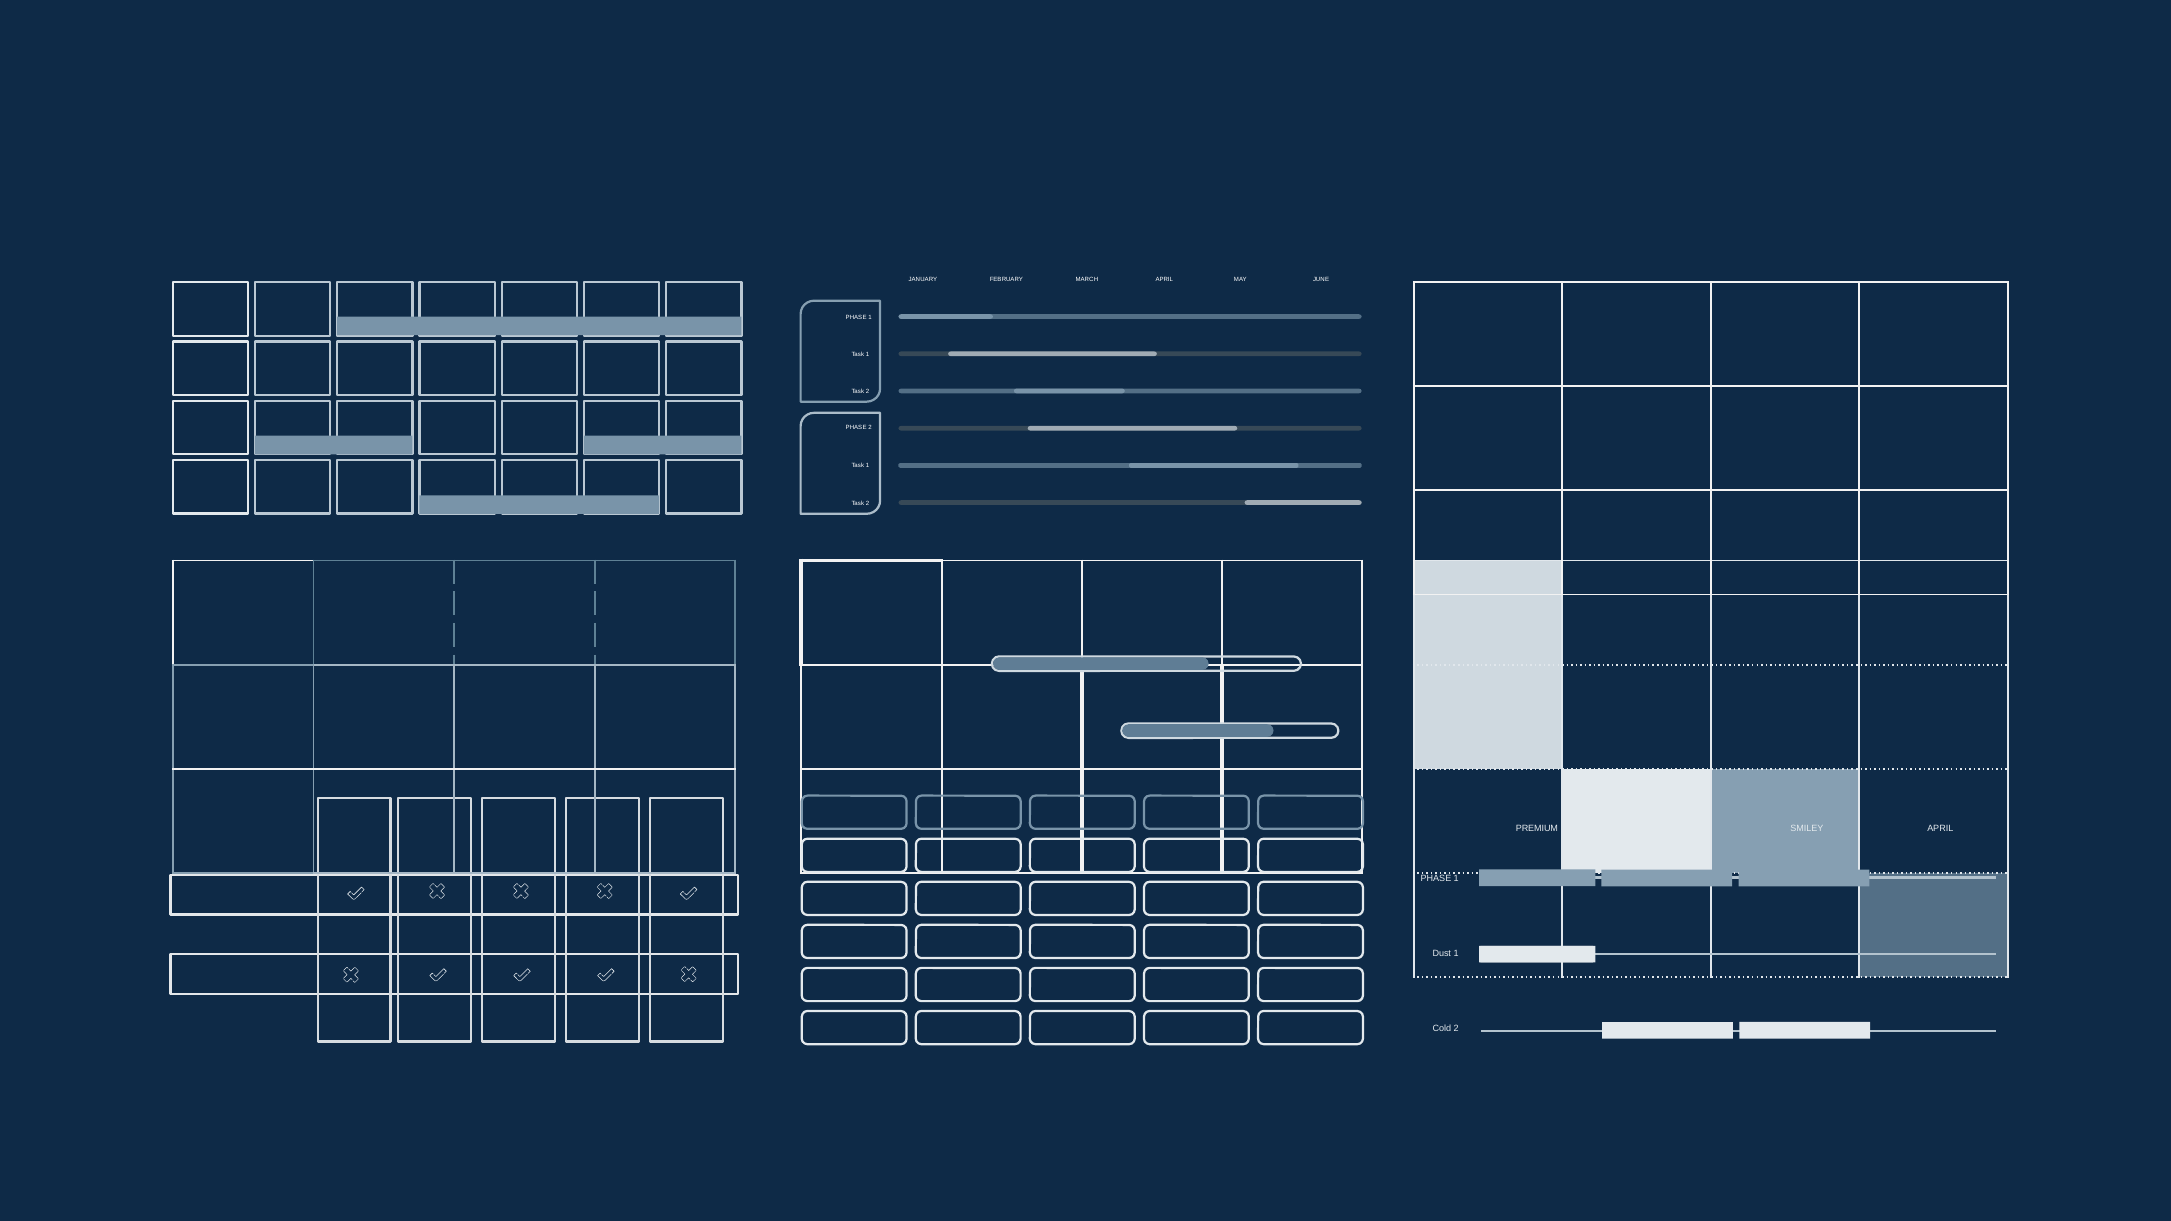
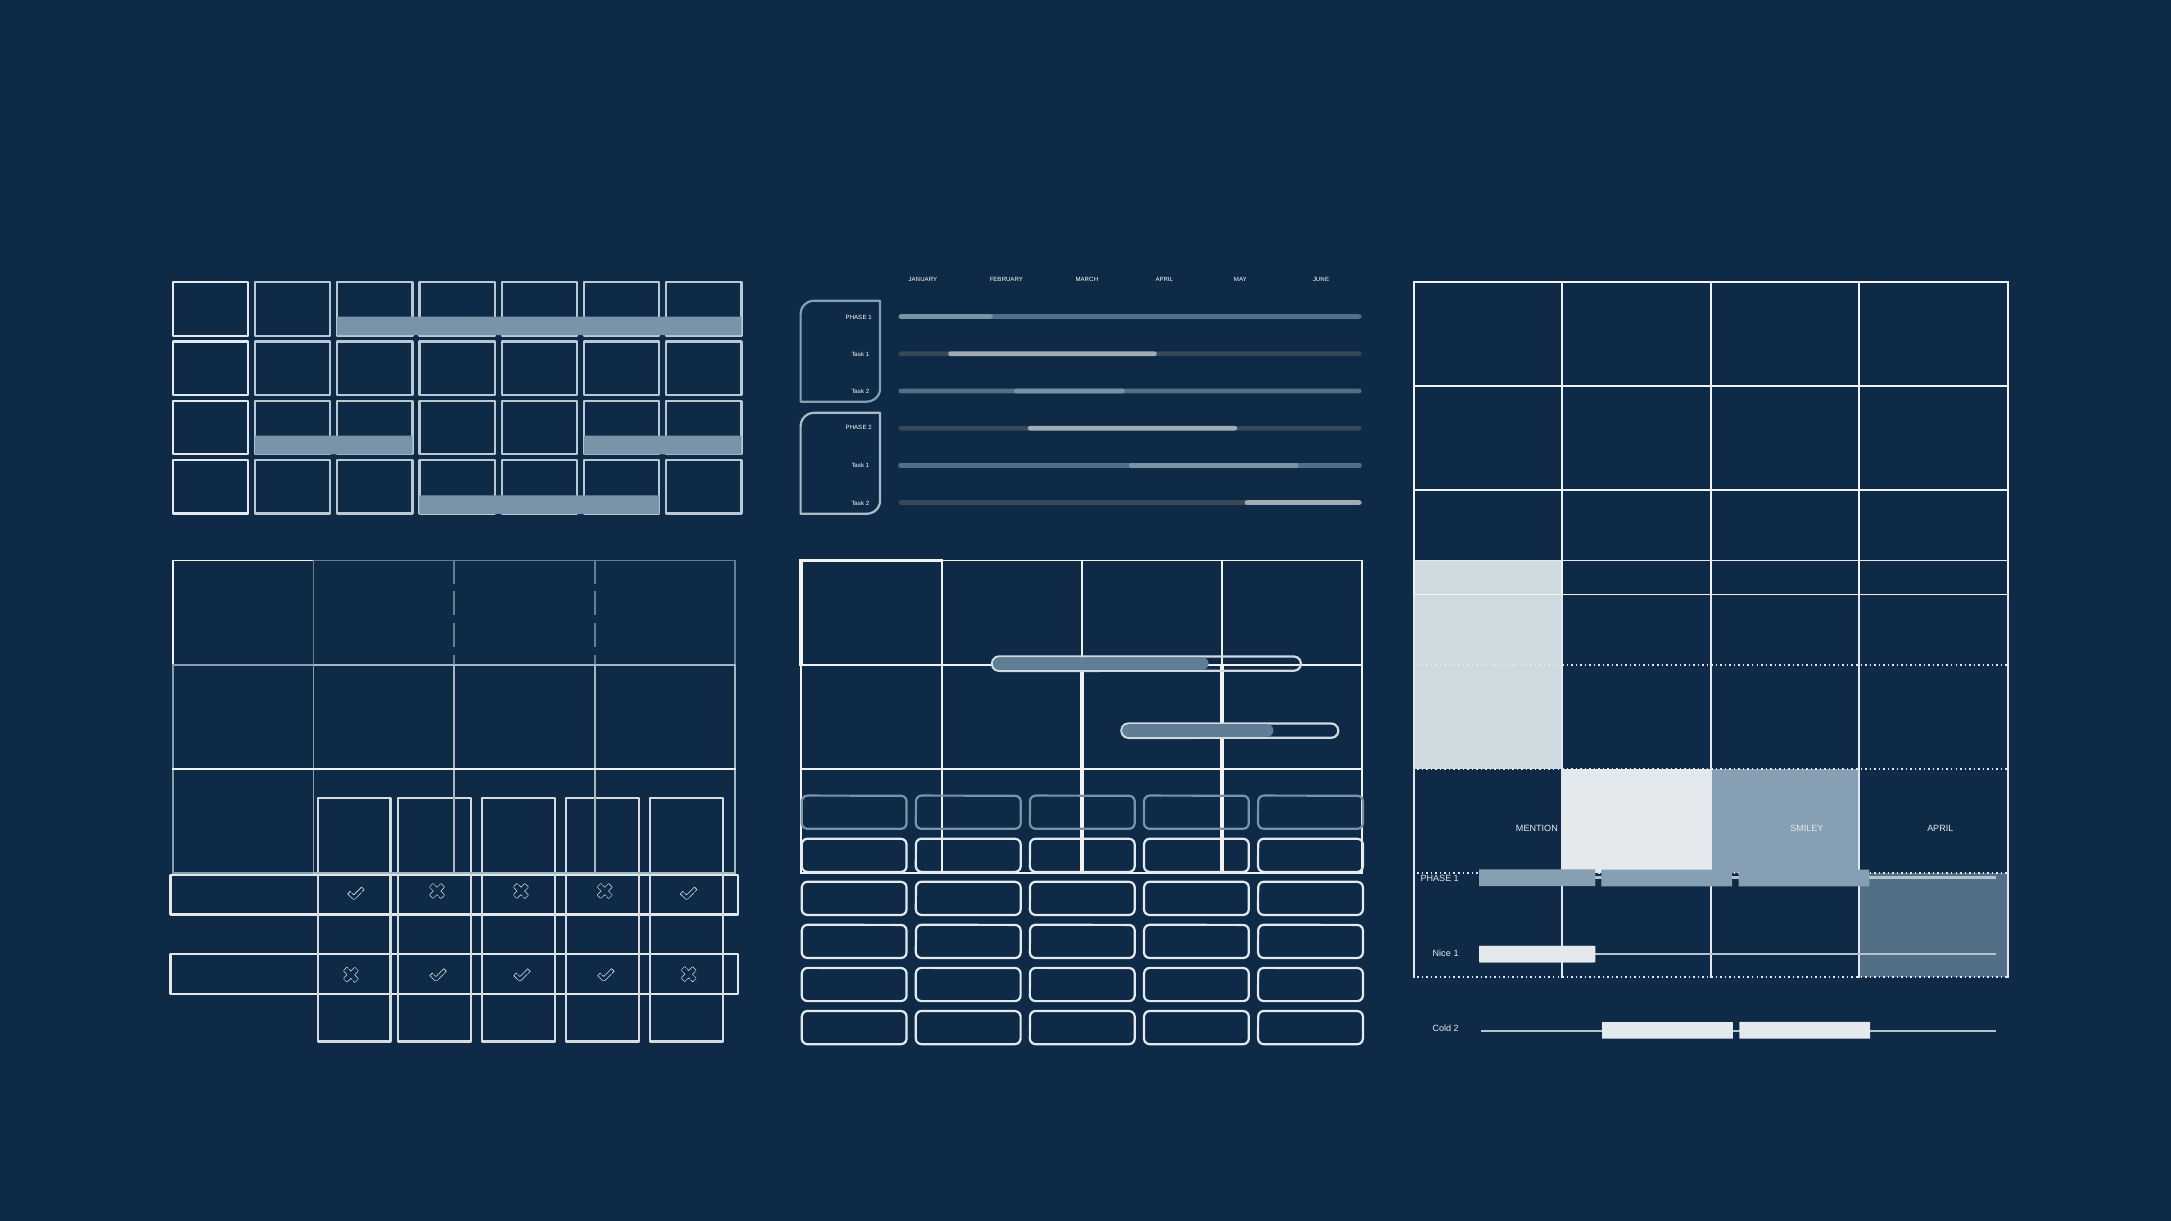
PREMIUM: PREMIUM -> MENTION (1537, 828)
Dust: Dust -> Nice (1442, 953)
